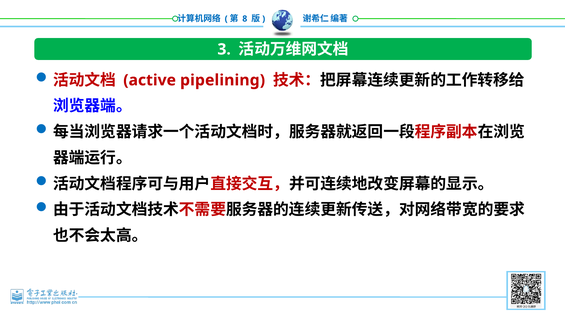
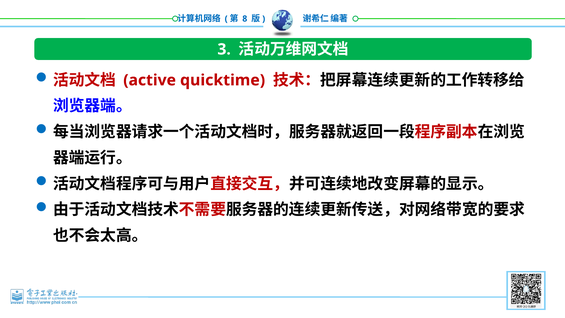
pipelining: pipelining -> quicktime (223, 80)
